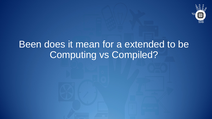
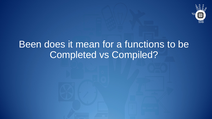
extended: extended -> functions (145, 44)
Computing: Computing -> Completed (73, 55)
